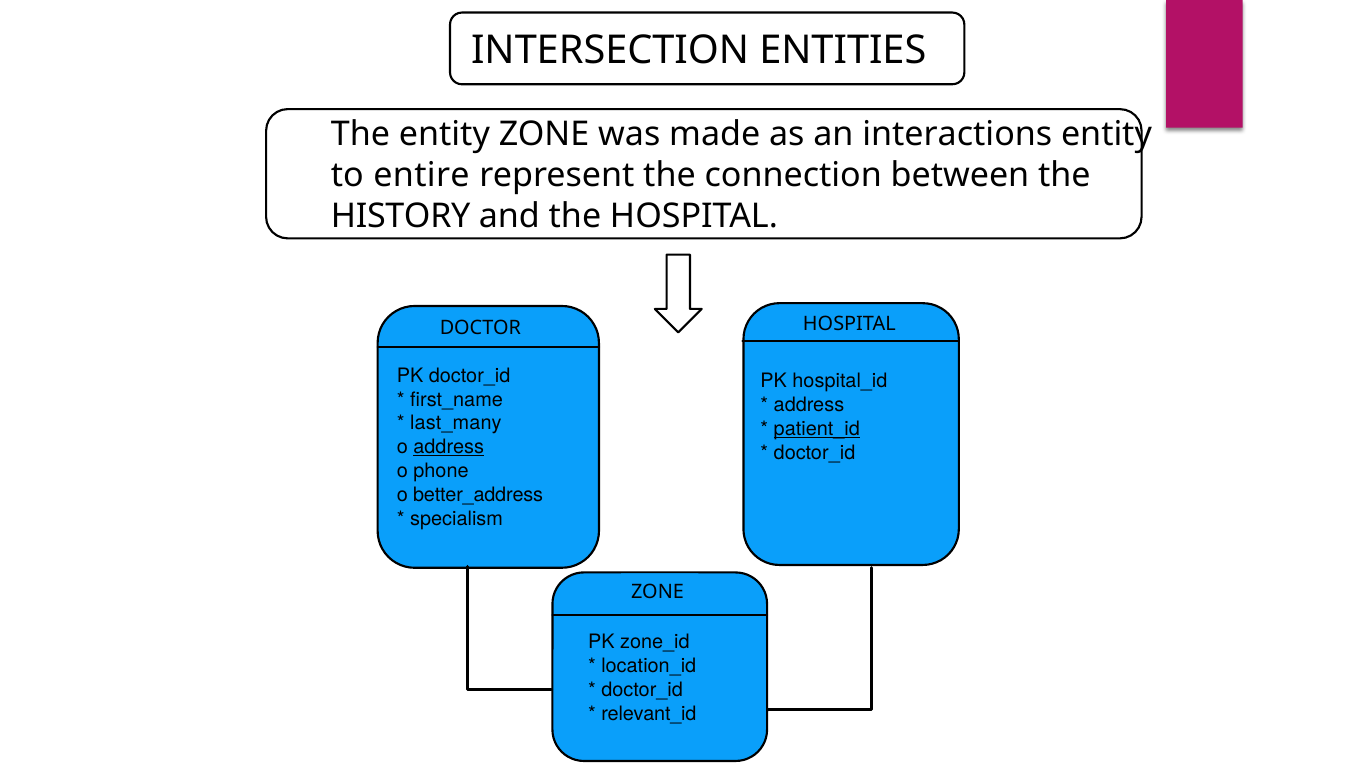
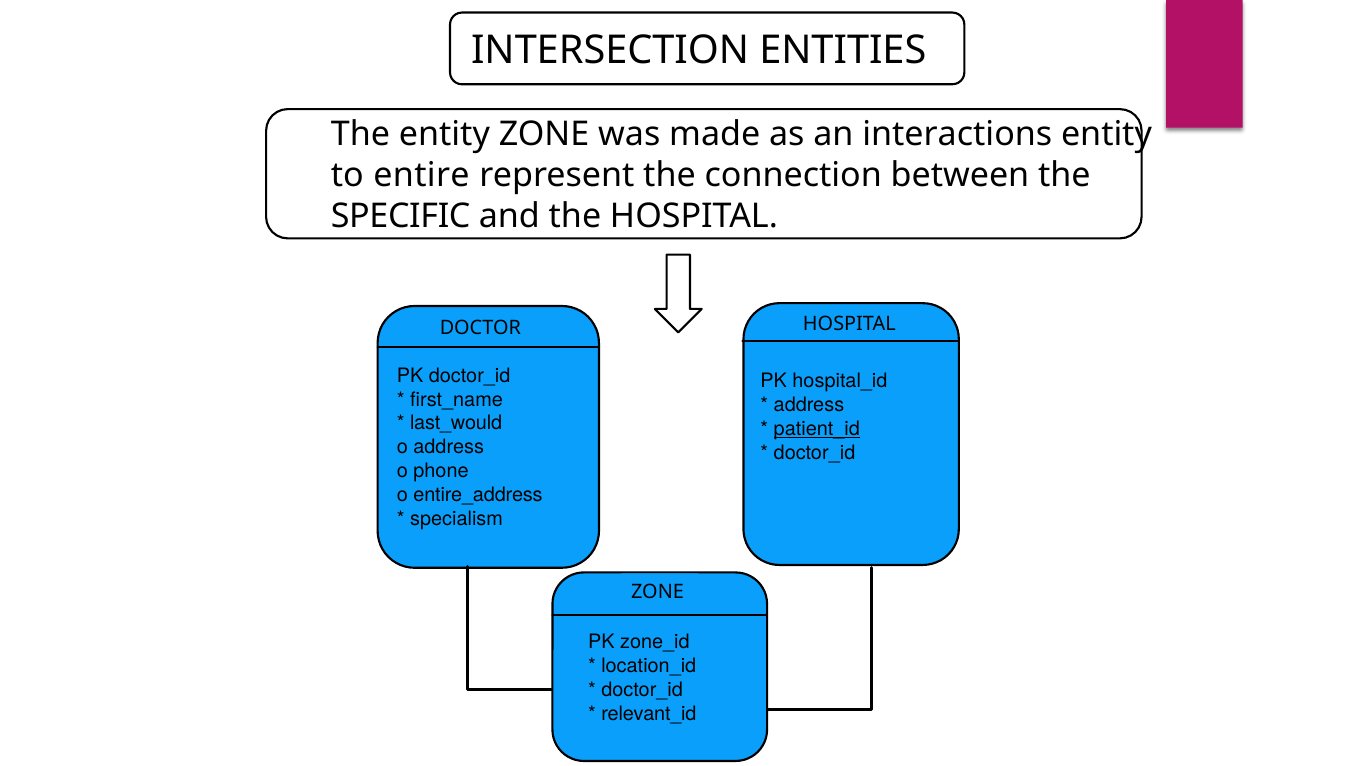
HISTORY: HISTORY -> SPECIFIC (401, 216)
last_many: last_many -> last_would (456, 423)
address underline: present -> none (449, 447)
better_address: better_address -> entire_address (478, 495)
